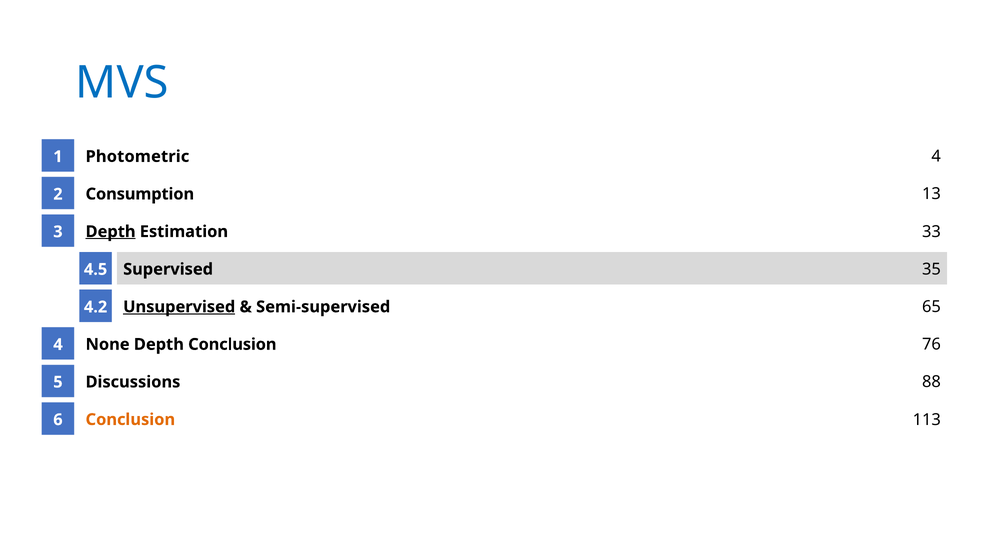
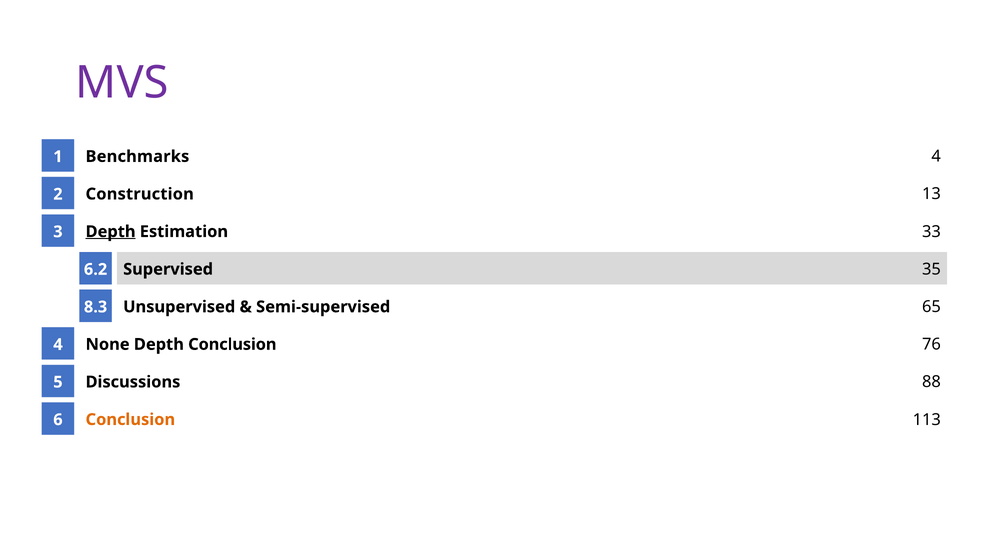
MVS colour: blue -> purple (122, 83)
Photometric: Photometric -> Benchmarks (137, 157)
Consumption: Consumption -> Construction (140, 194)
4.5: 4.5 -> 6.2 (96, 270)
Unsupervised underline: present -> none (179, 307)
4.2: 4.2 -> 8.3 (96, 307)
